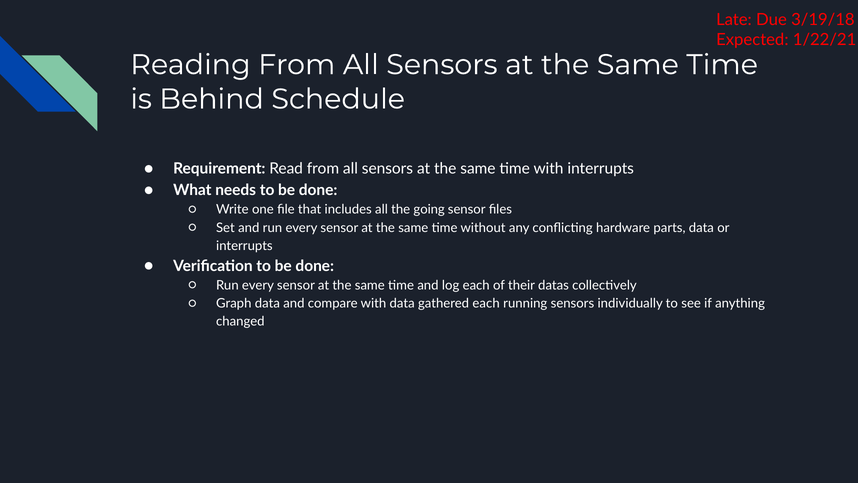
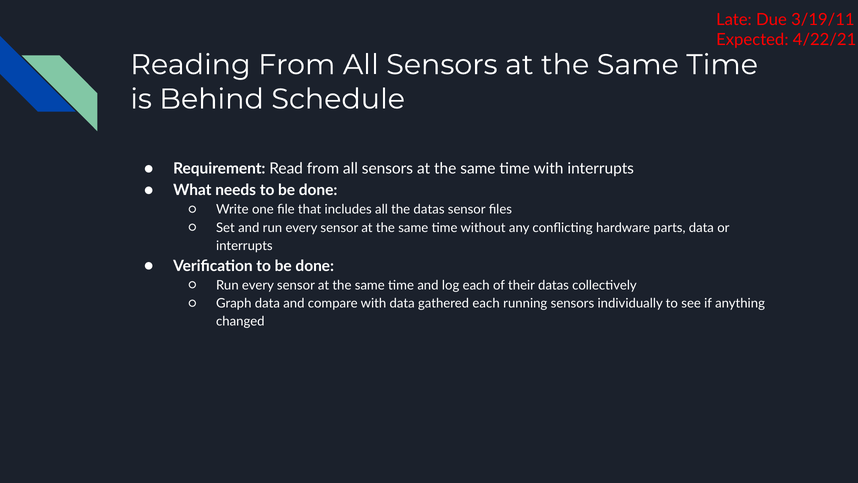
3/19/18: 3/19/18 -> 3/19/11 (823, 20)
1/22/21: 1/22/21 -> 4/22/21 (825, 40)
the going: going -> datas (429, 209)
